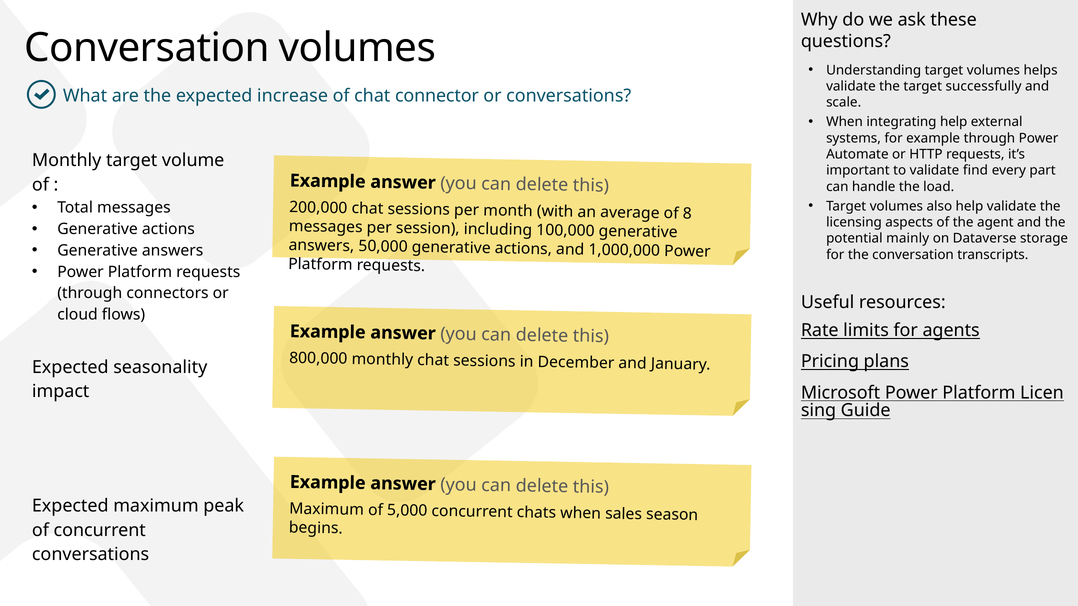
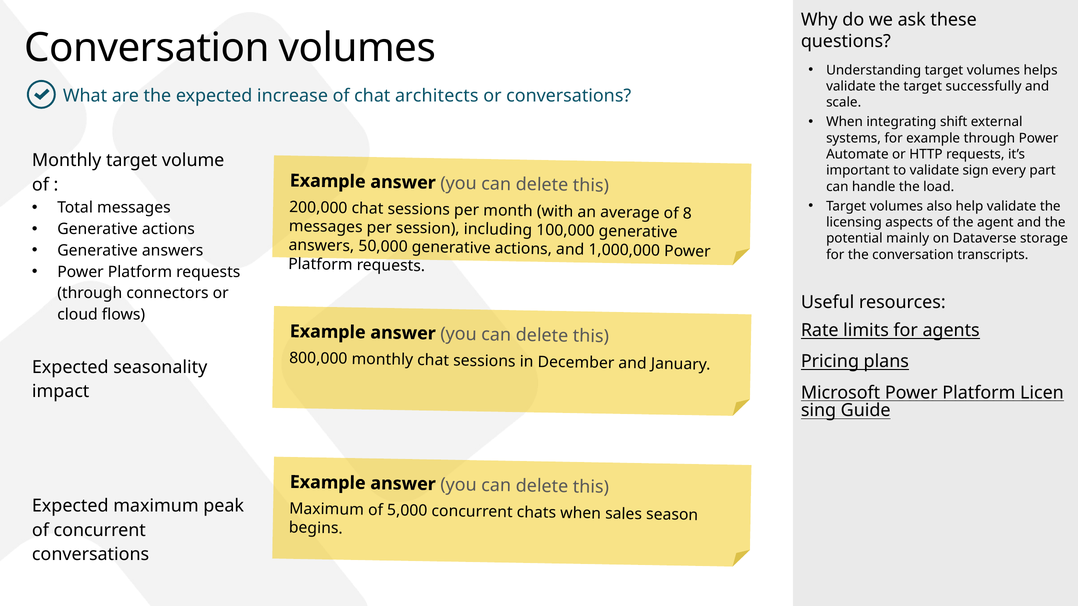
connector: connector -> architects (437, 96)
integrating help: help -> shift (954, 122)
find: find -> sign (976, 171)
